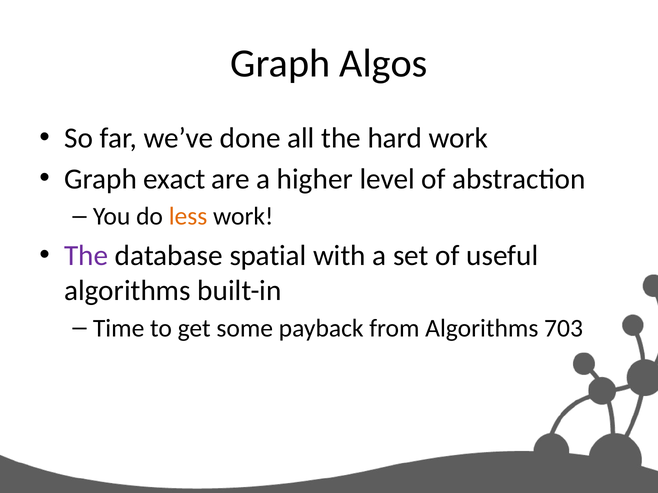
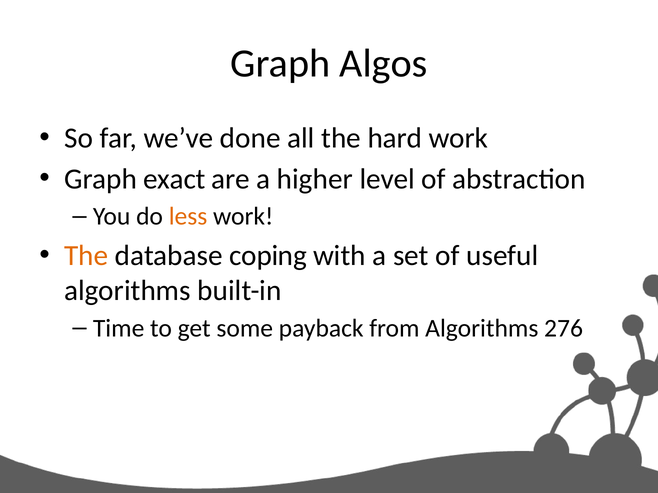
The colour: purple -> orange (86, 256)
spatial: spatial -> coping (268, 256)
703: 703 -> 276 (564, 329)
